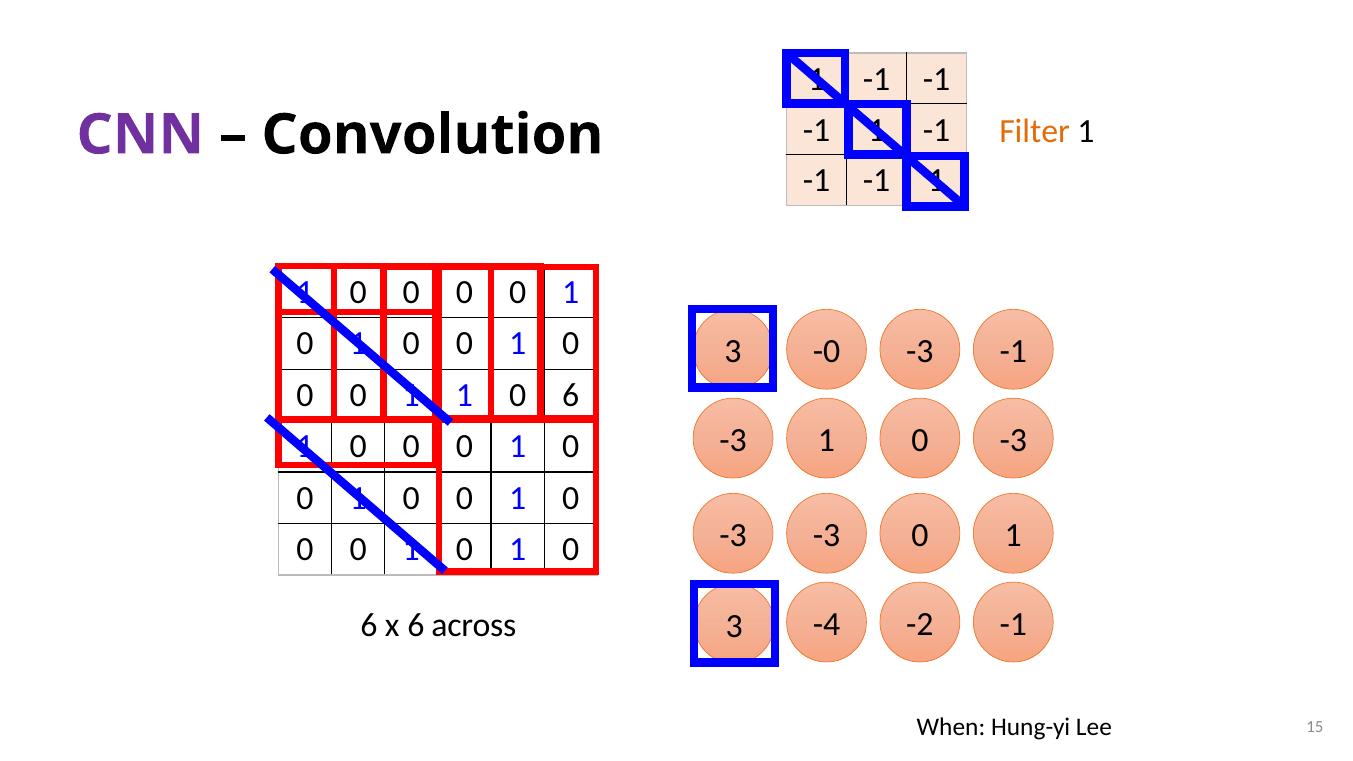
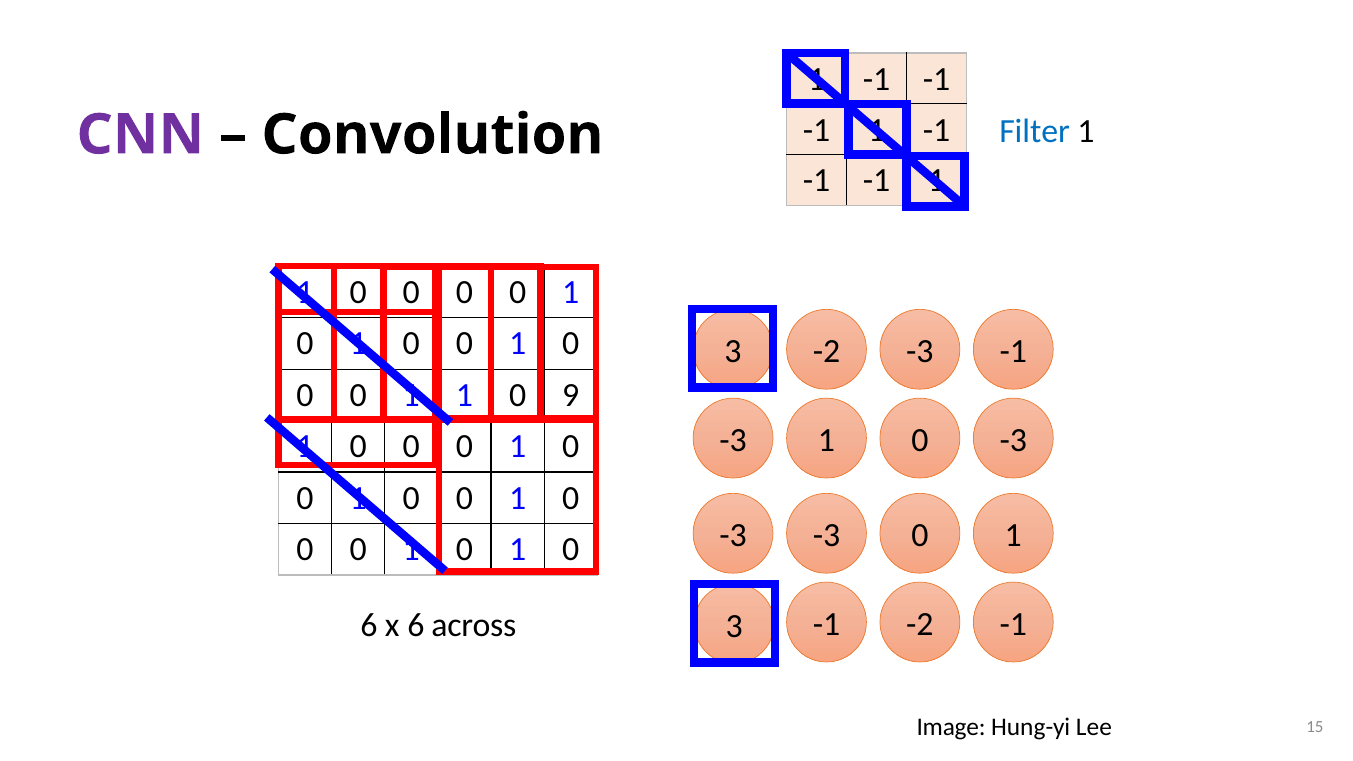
Filter colour: orange -> blue (1035, 131)
3 -0: -0 -> -2 (826, 352)
6: 6 -> 9 (571, 395)
3 -4: -4 -> -1 (826, 624)
When: When -> Image (951, 727)
